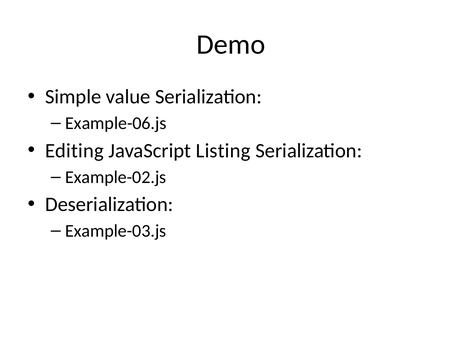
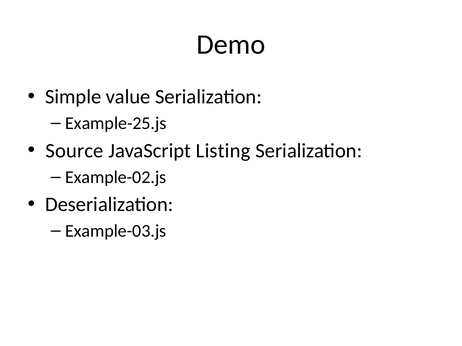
Example-06.js: Example-06.js -> Example-25.js (116, 123)
Editing: Editing -> Source (74, 151)
